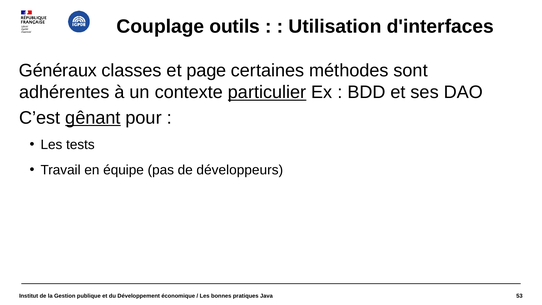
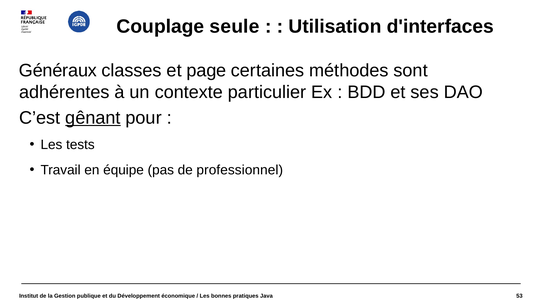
outils: outils -> seule (235, 26)
particulier underline: present -> none (267, 92)
développeurs: développeurs -> professionnel (240, 170)
